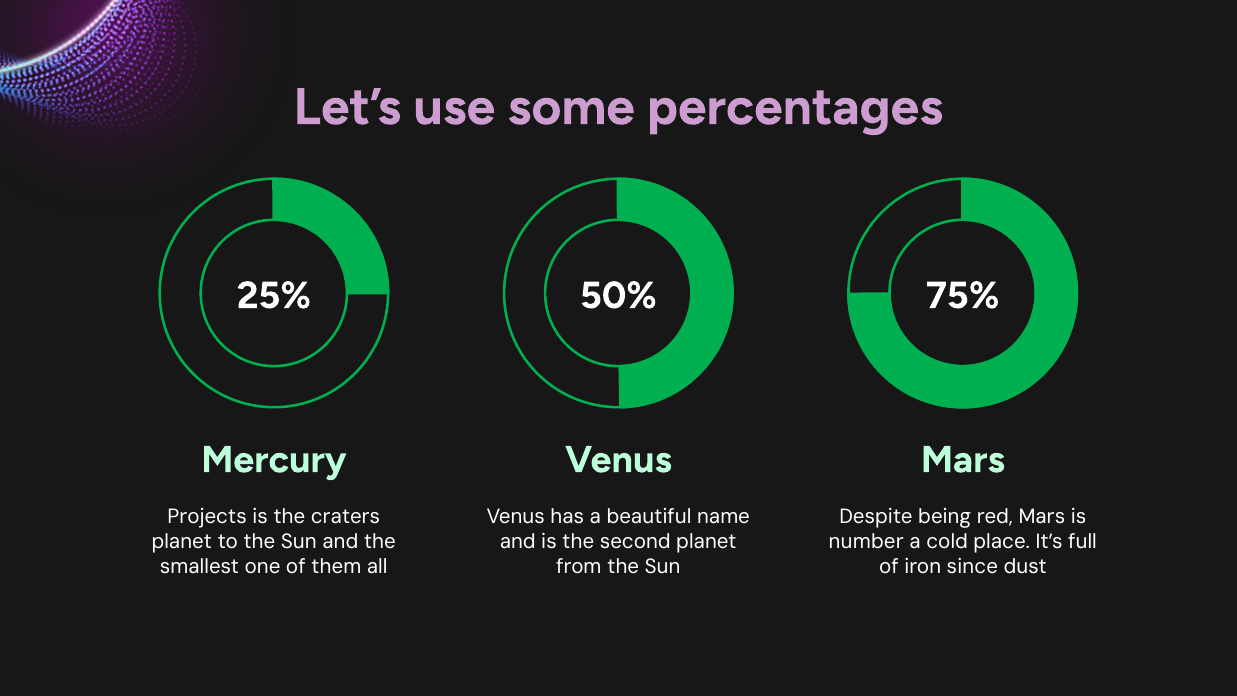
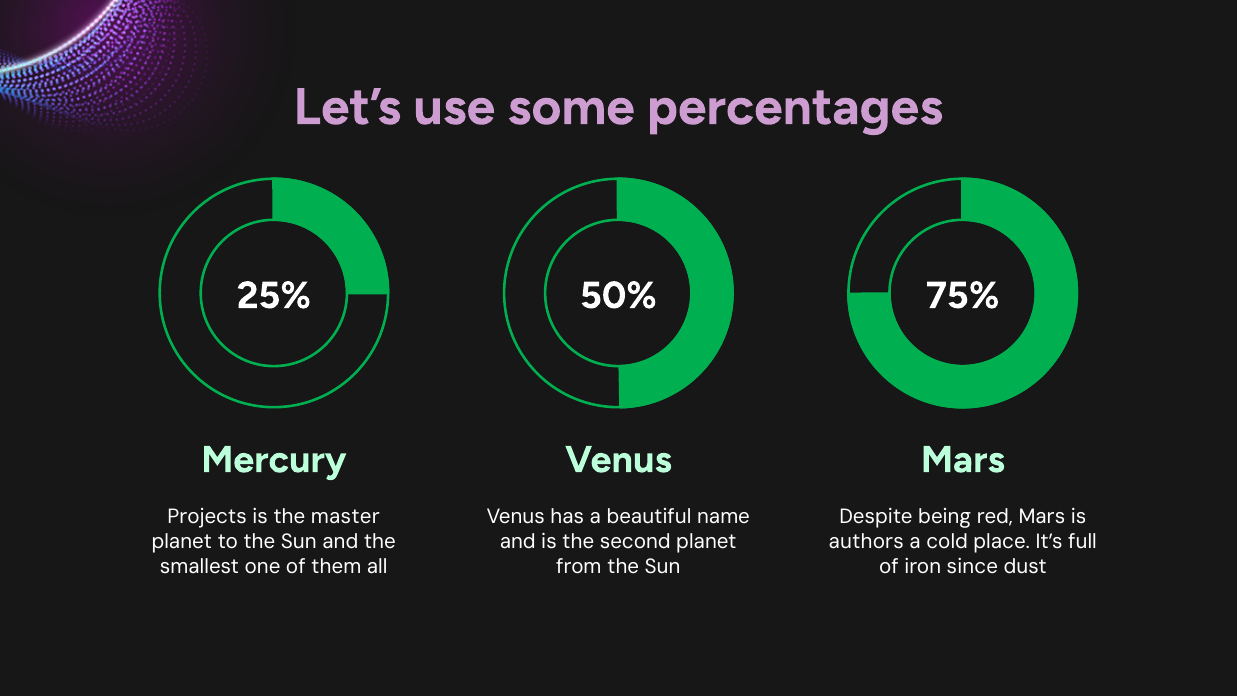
craters: craters -> master (345, 517)
number: number -> authors (866, 542)
